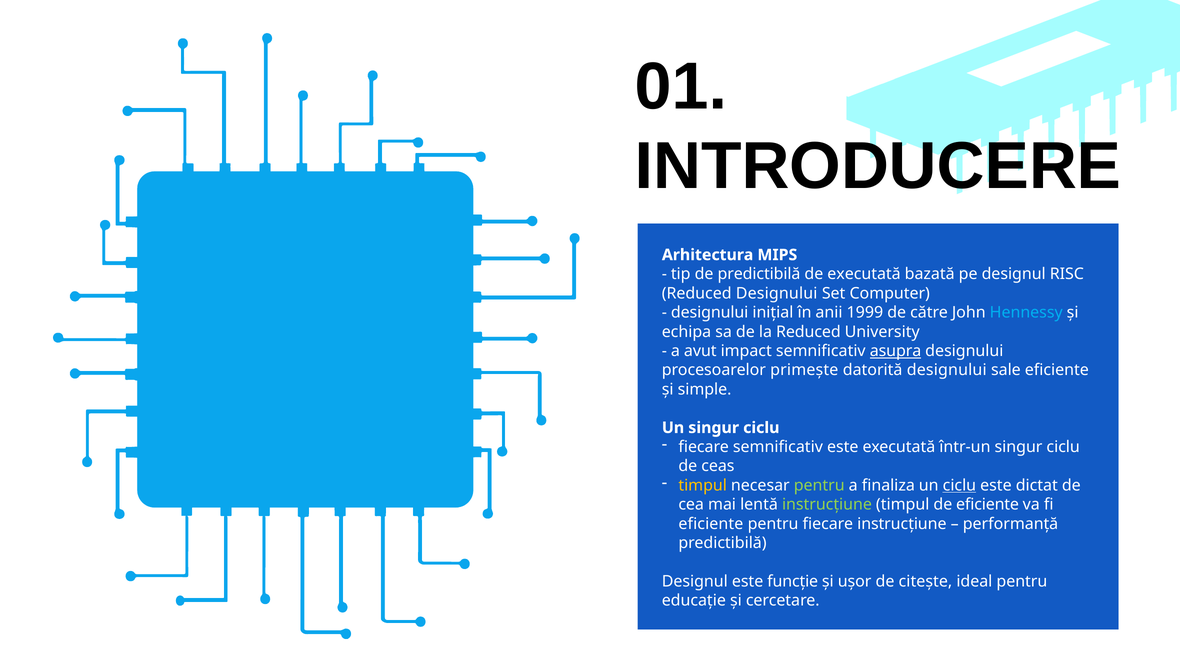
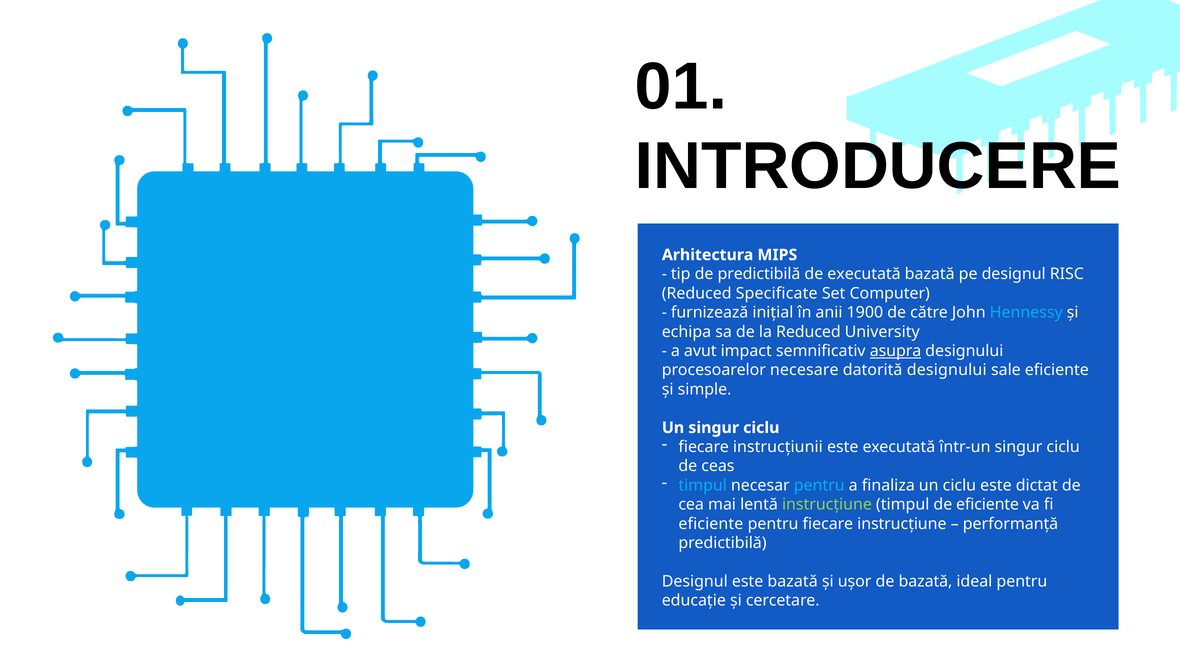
Reduced Designului: Designului -> Specificate (777, 293)
designului: designului -> furnizează (710, 312)
1999: 1999 -> 1900 (865, 312)
primește: primește -> necesare (804, 370)
fiecare semnificativ: semnificativ -> instrucțiunii (778, 447)
timpul colour: yellow -> light blue (703, 485)
pentru colour: light green -> light blue (819, 485)
ciclu underline: present -> none (959, 485)
este funcție: funcție -> bazată (793, 581)
de citește: citește -> bazată (926, 581)
